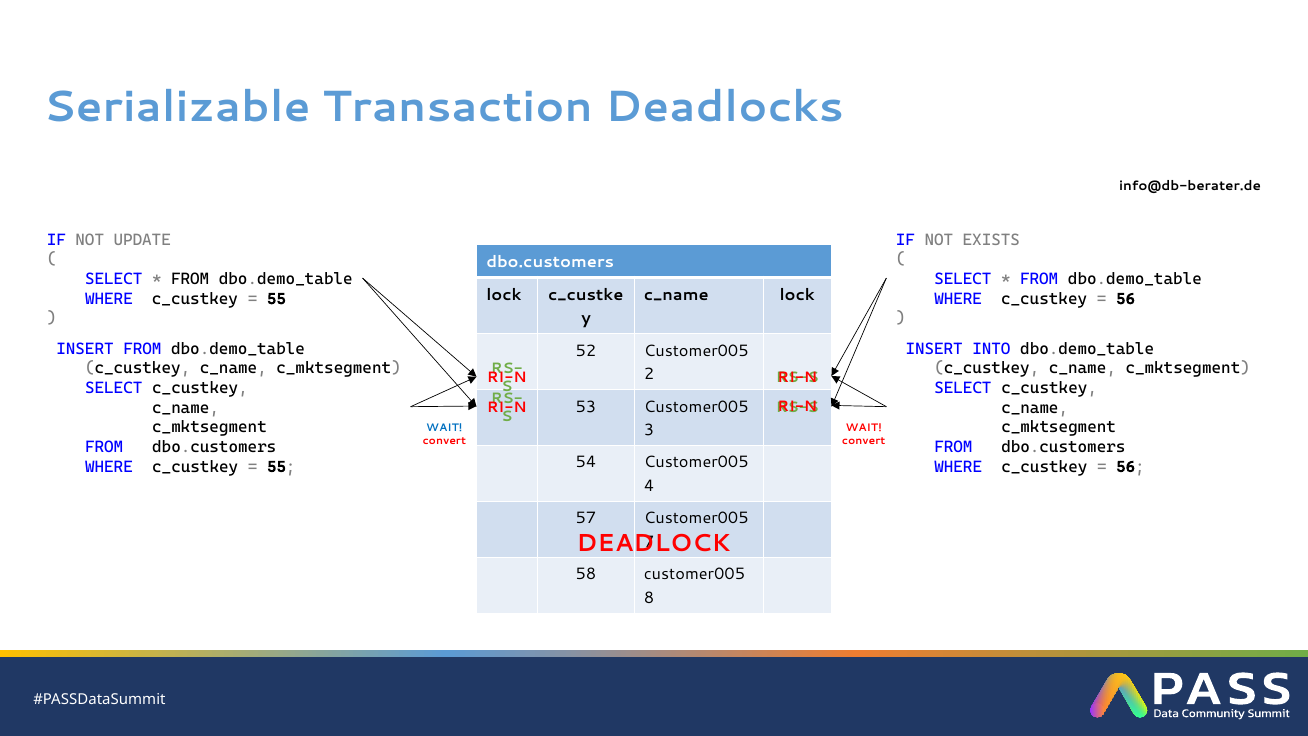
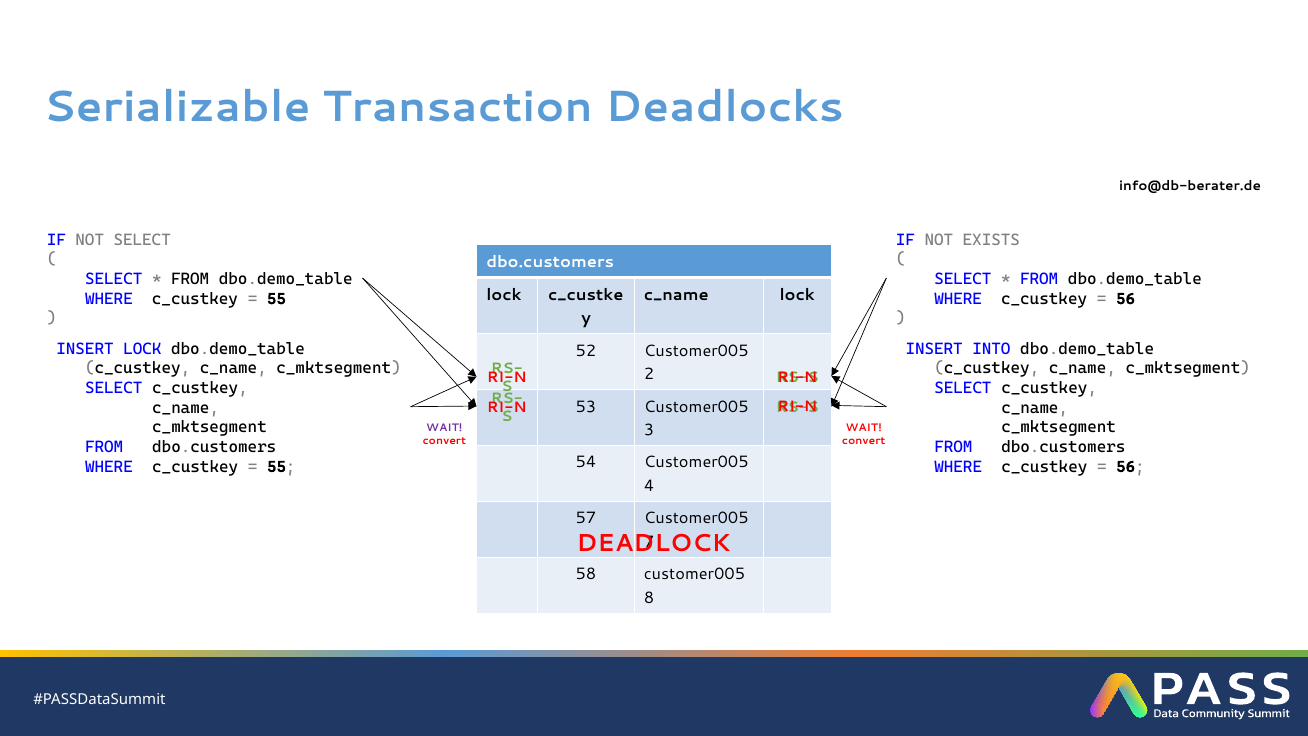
NOT UPDATE: UPDATE -> SELECT (142, 240)
INSERT FROM: FROM -> LOCK (142, 349)
WAIT colour: blue -> purple (444, 428)
